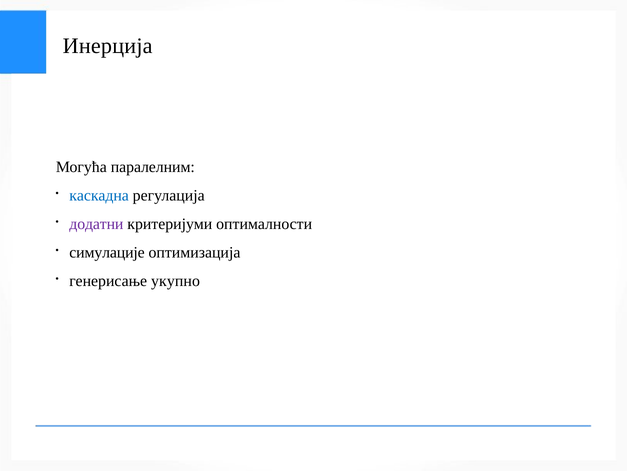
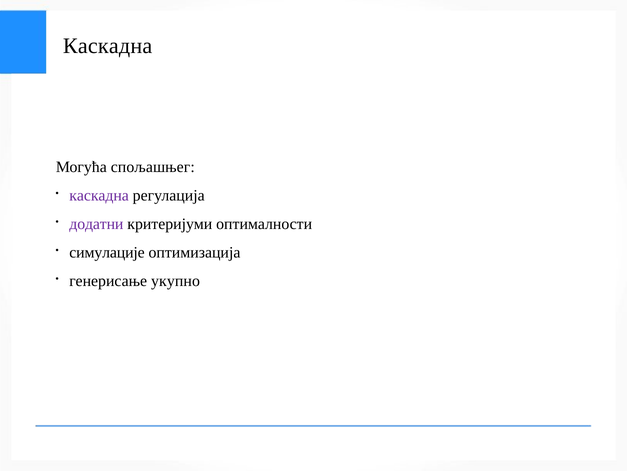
Инерција: Инерција -> Каскадна (108, 46)
паралелним: паралелним -> спољашњег (153, 167)
каскадна colour: blue -> purple (99, 195)
